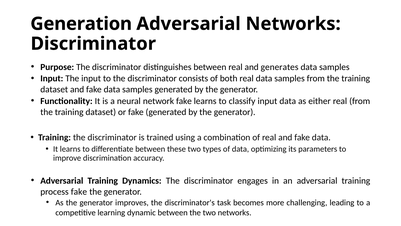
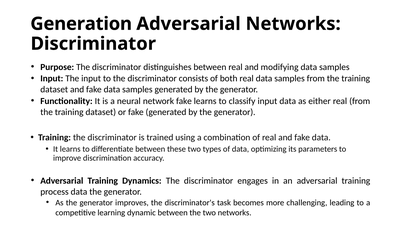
generates: generates -> modifying (280, 67)
process fake: fake -> data (79, 191)
